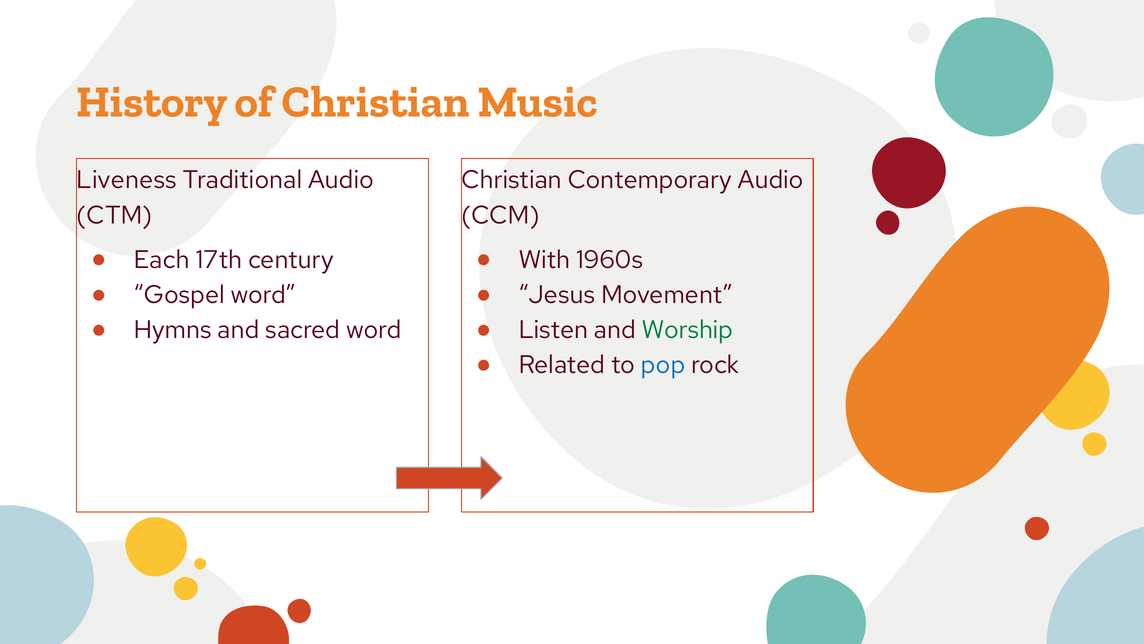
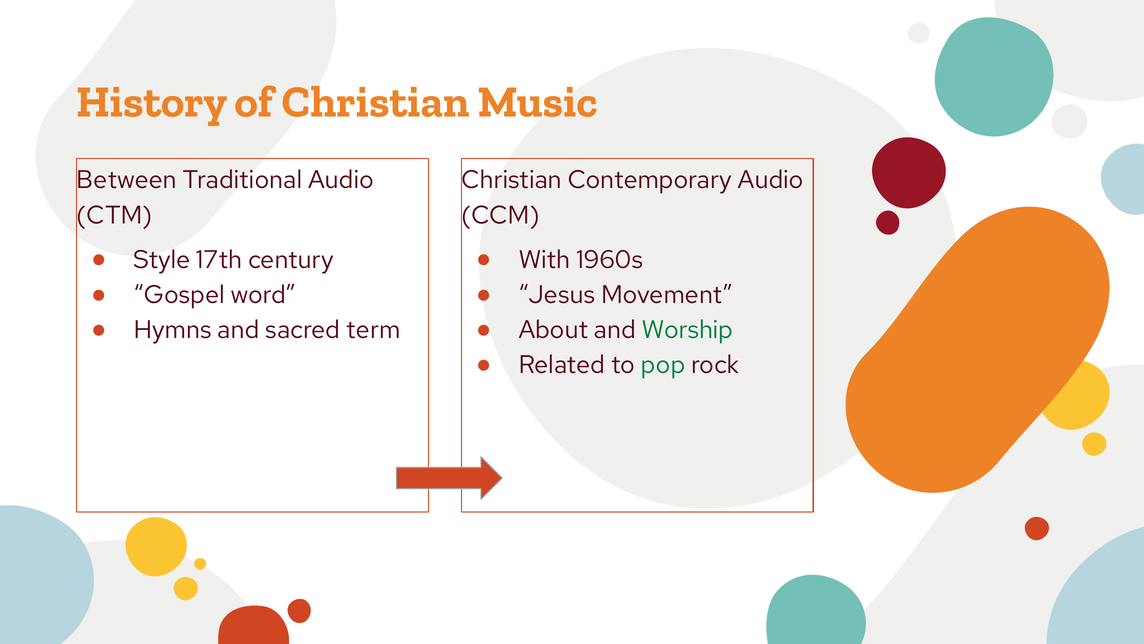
Liveness: Liveness -> Between (127, 180)
Each: Each -> Style (162, 260)
sacred word: word -> term (374, 330)
Listen: Listen -> About (553, 330)
pop colour: blue -> green (663, 365)
